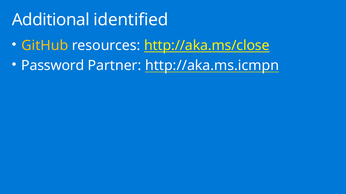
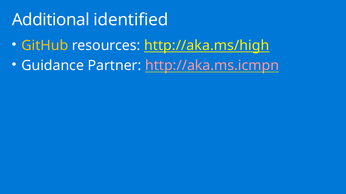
http://aka.ms/close: http://aka.ms/close -> http://aka.ms/high (207, 46)
Password: Password -> Guidance (53, 66)
http://aka.ms.icmpn colour: white -> pink (212, 66)
